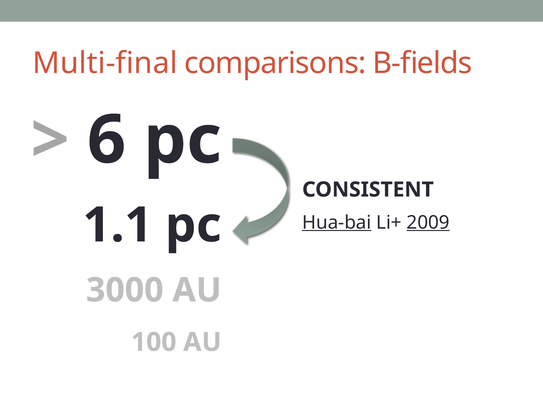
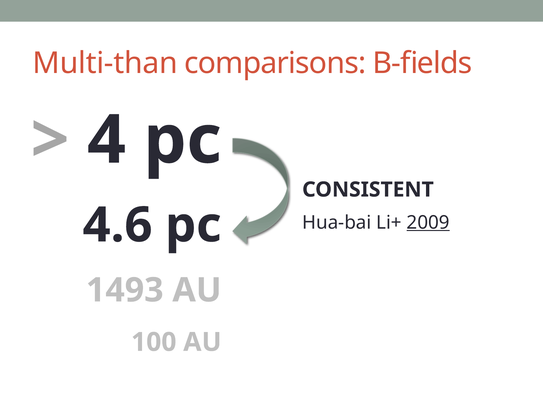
Multi-final: Multi-final -> Multi-than (105, 63)
6: 6 -> 4 (107, 140)
1.1: 1.1 -> 4.6 (118, 225)
Hua-bai underline: present -> none (337, 223)
3000: 3000 -> 1493 (125, 290)
